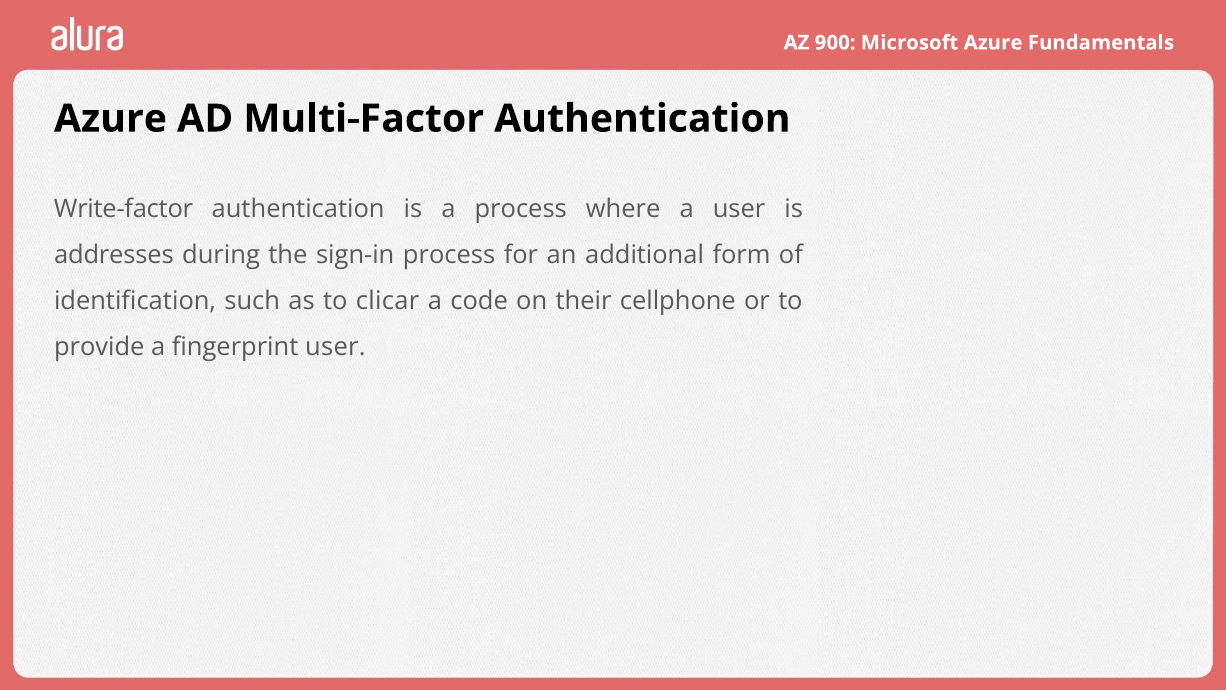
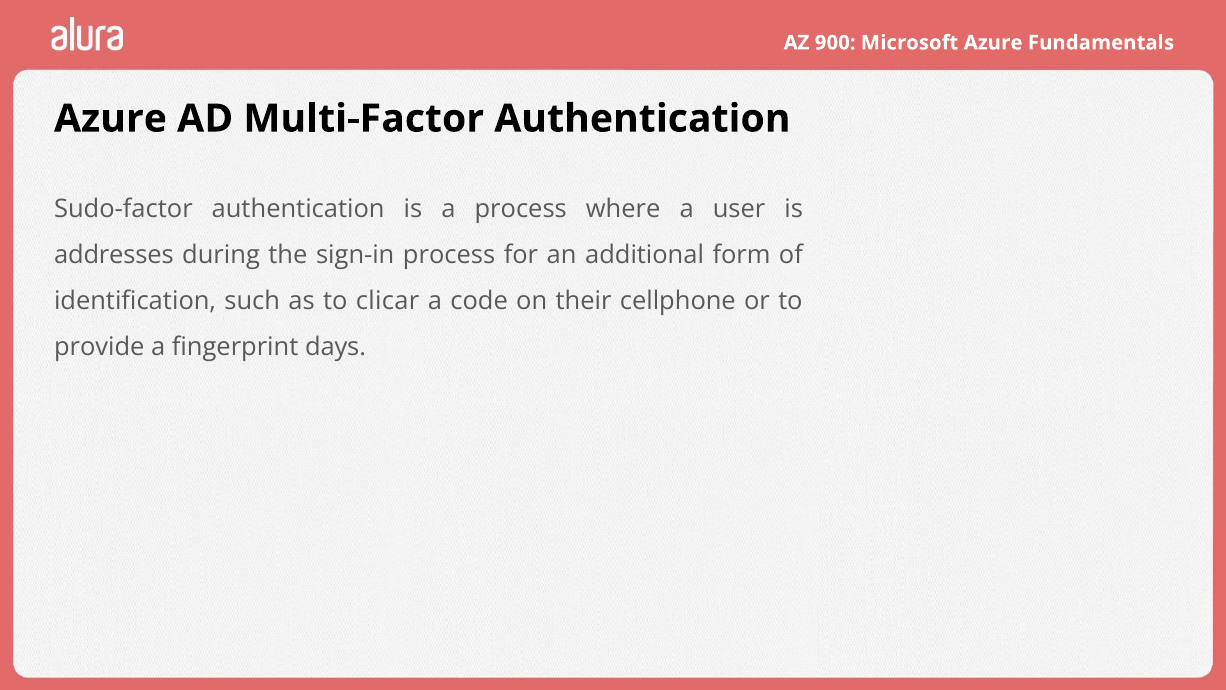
Write-factor: Write-factor -> Sudo-factor (123, 209)
fingerprint user: user -> days (336, 347)
